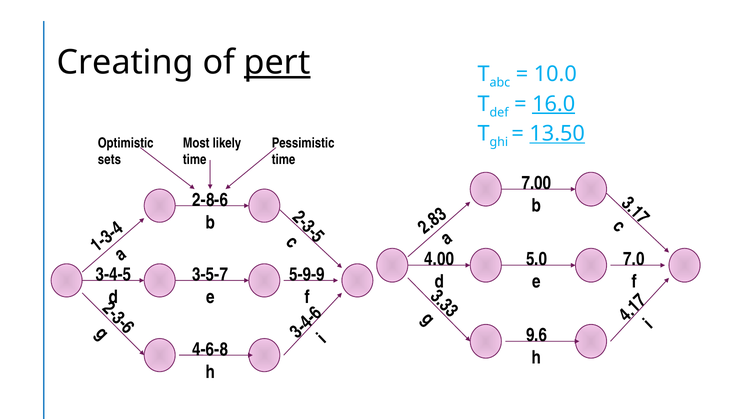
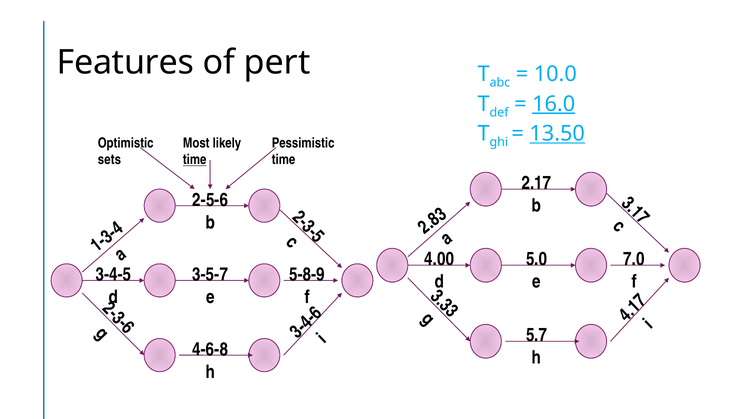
Creating: Creating -> Features (125, 62)
pert underline: present -> none (277, 62)
time underline: none -> present (195, 160)
7.00: 7.00 -> 2.17 (537, 183)
2-8-6: 2-8-6 -> 2-5-6 (210, 200)
5-9-9: 5-9-9 -> 5-8-9 (307, 274)
9.6: 9.6 -> 5.7 (537, 335)
